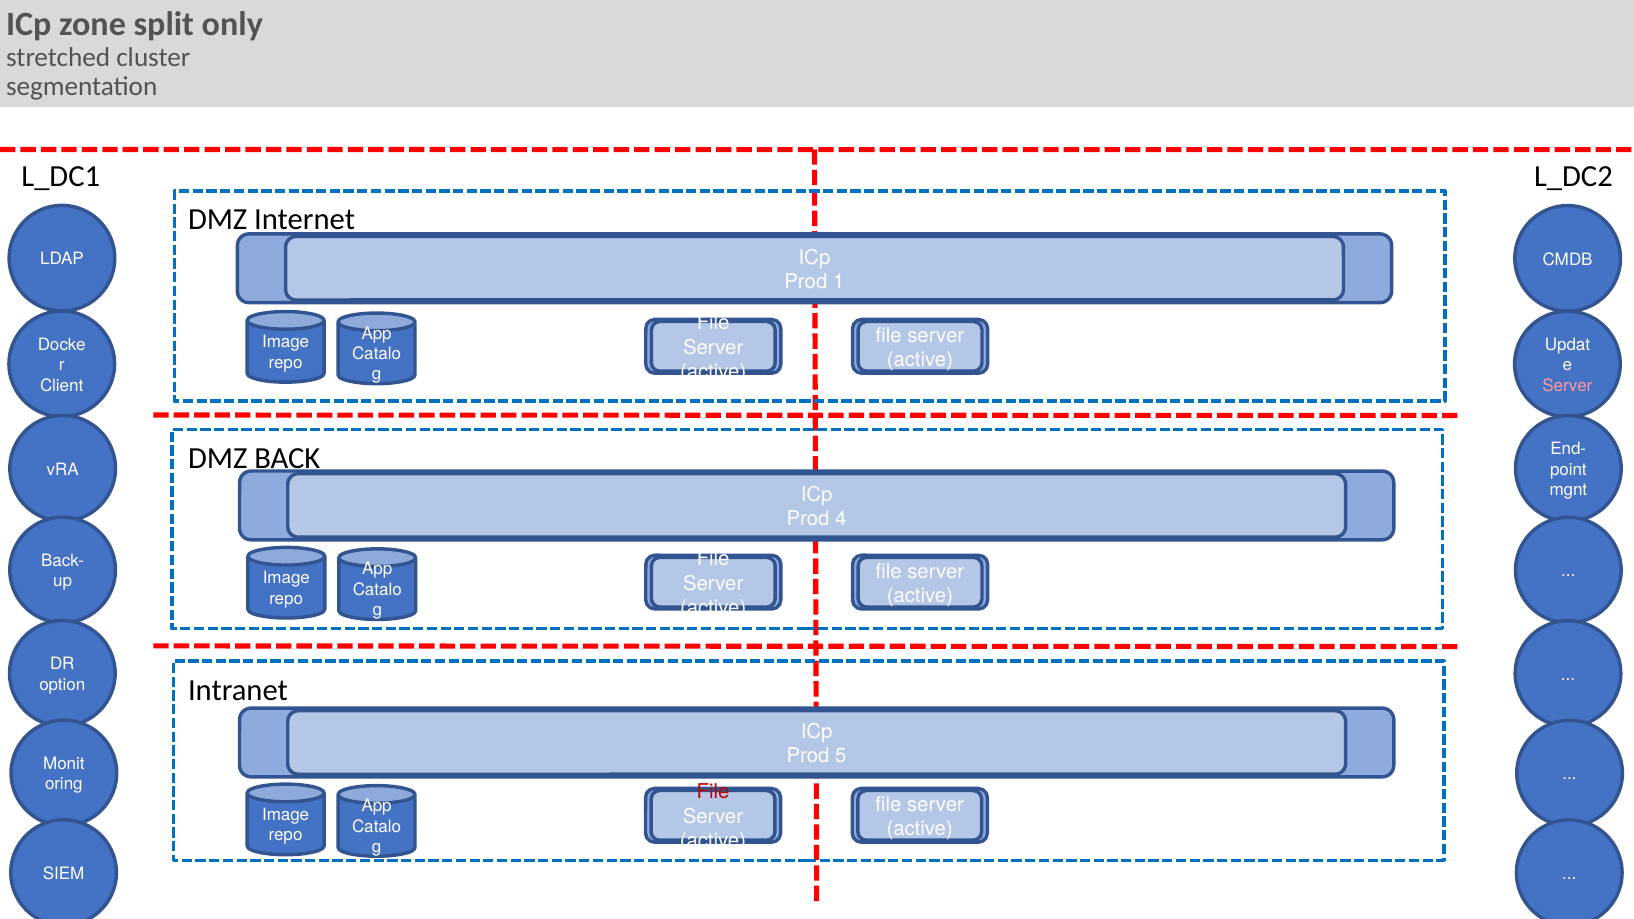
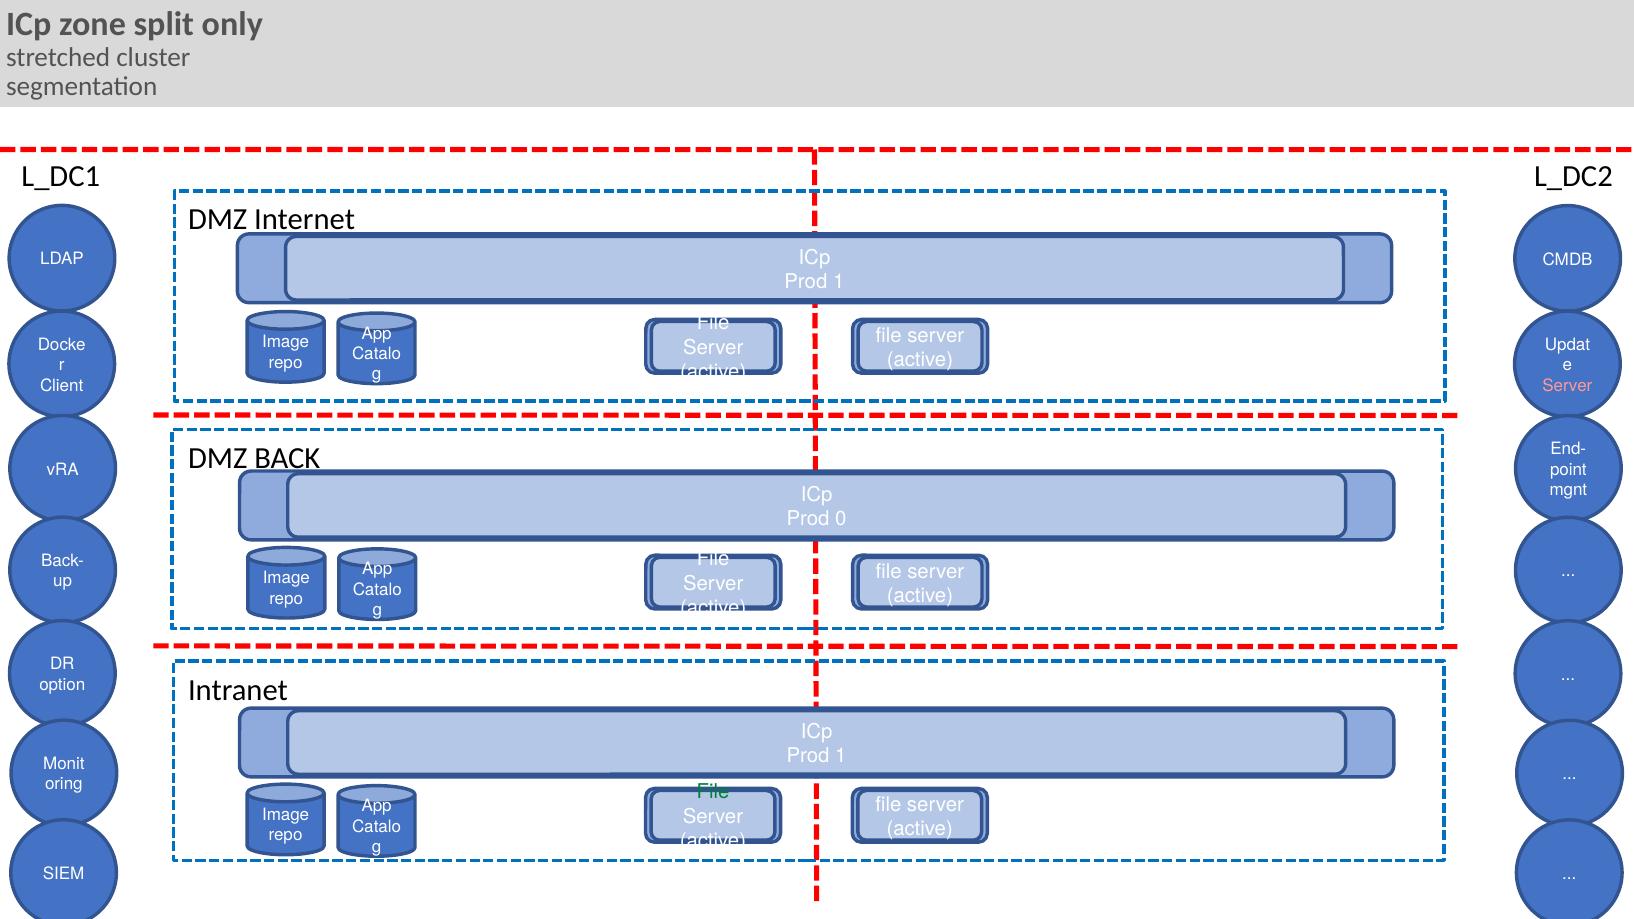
4: 4 -> 0 (841, 519)
5: 5 -> 1 (841, 756)
File colour: red -> green (713, 792)
